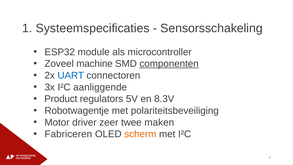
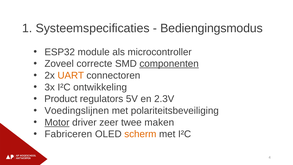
Sensorsschakeling: Sensorsschakeling -> Bediengingsmodus (212, 28)
machine: machine -> correcte (94, 64)
UART colour: blue -> orange (71, 75)
aanliggende: aanliggende -> ontwikkeling (100, 87)
8.3V: 8.3V -> 2.3V (164, 99)
Robotwagentje: Robotwagentje -> Voedingslijnen (77, 111)
Motor underline: none -> present (57, 122)
